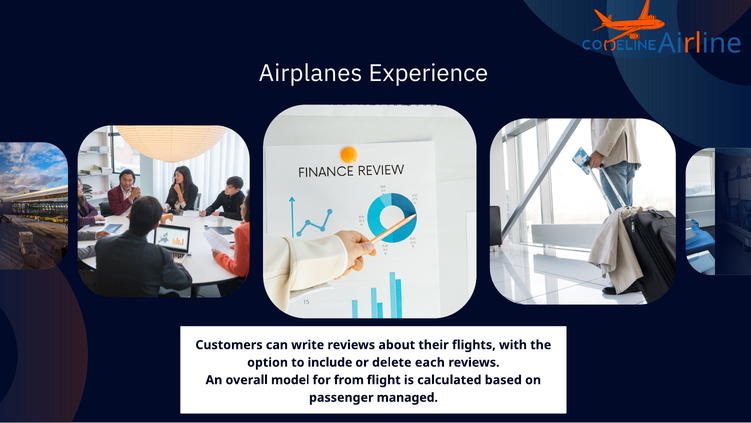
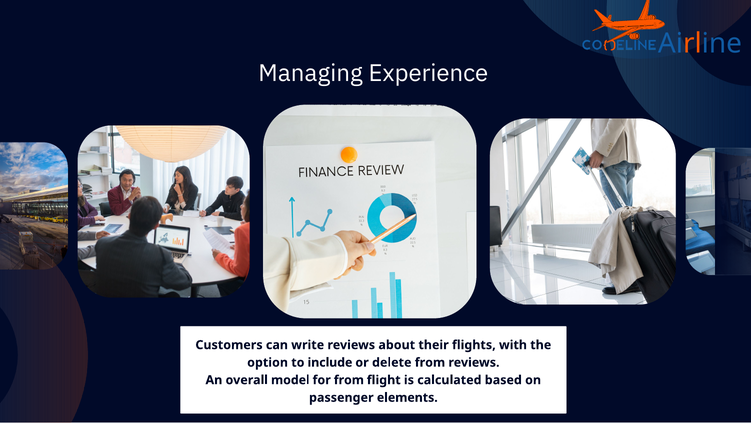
Airplanes: Airplanes -> Managing (311, 73)
delete each: each -> from (430, 362)
managed: managed -> elements (407, 397)
